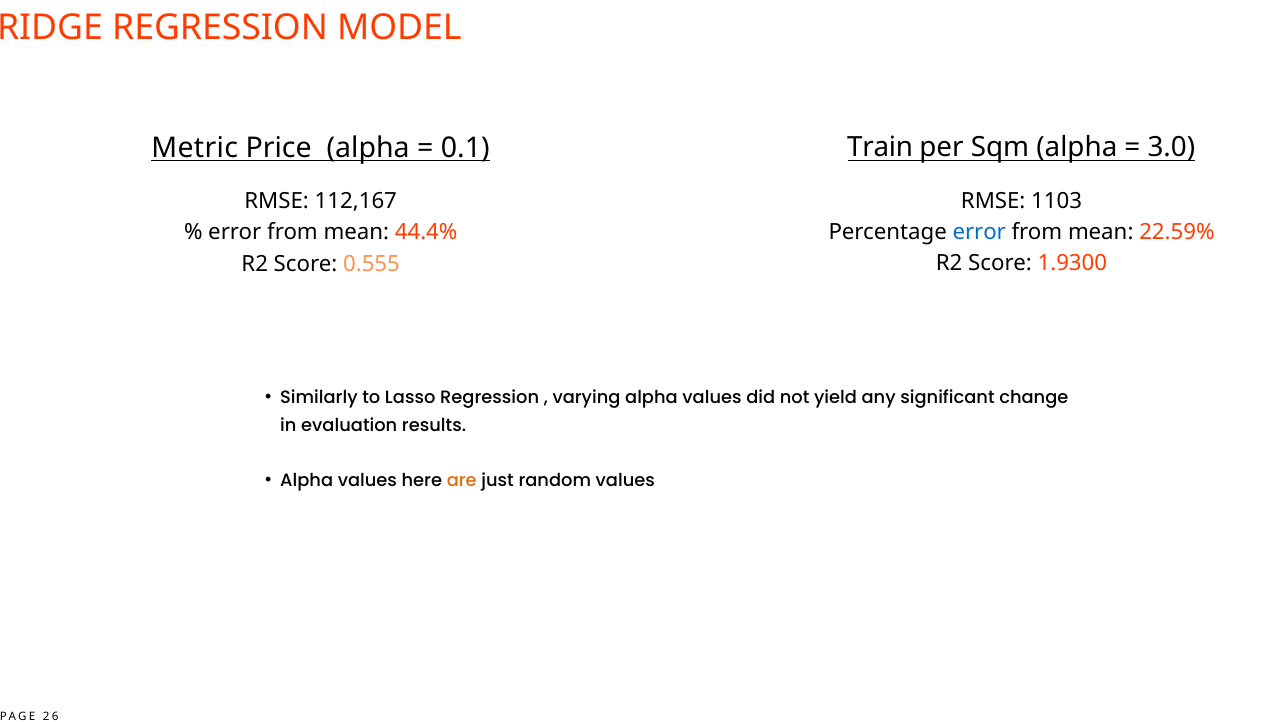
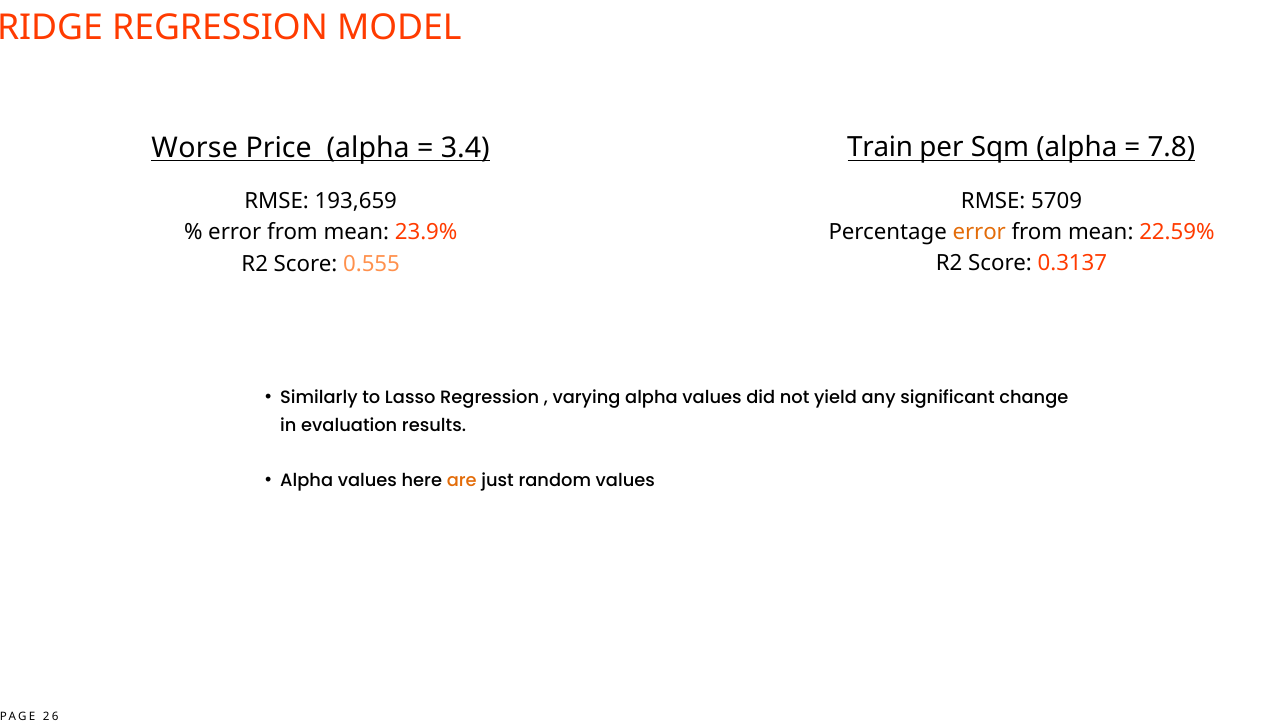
Metric: Metric -> Worse (195, 148)
0.1: 0.1 -> 3.4 (465, 148)
3.0: 3.0 -> 7.8 (1171, 148)
1103: 1103 -> 5709 (1057, 201)
112,167: 112,167 -> 193,659 (356, 201)
error colour: blue -> orange (979, 232)
44.4%: 44.4% -> 23.9% (426, 232)
1.9300: 1.9300 -> 0.3137 (1072, 263)
